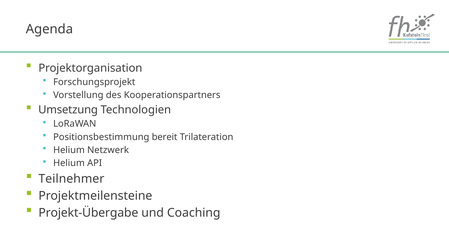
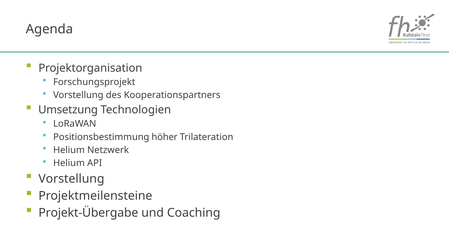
bereit: bereit -> höher (165, 137)
Teilnehmer: Teilnehmer -> Vorstellung (71, 179)
